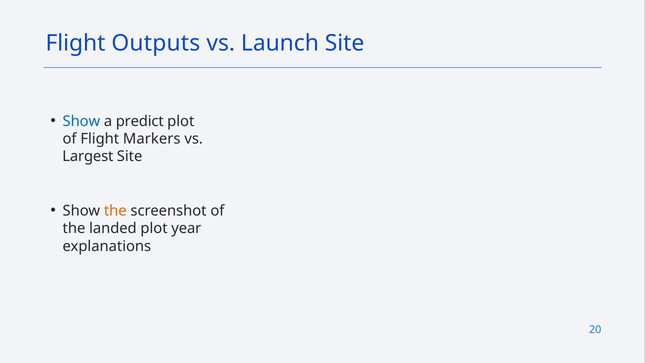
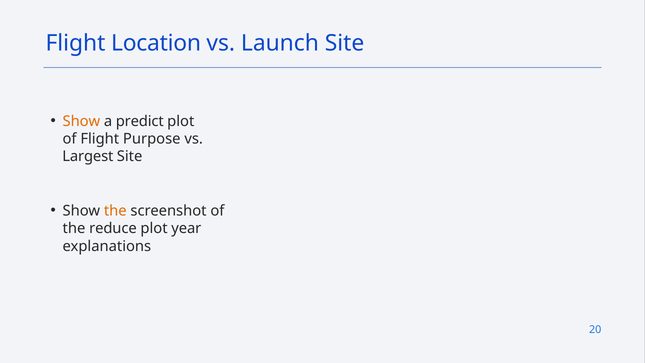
Outputs: Outputs -> Location (156, 43)
Show colour: blue -> orange (81, 121)
Markers: Markers -> Purpose (152, 139)
landed: landed -> reduce (113, 228)
